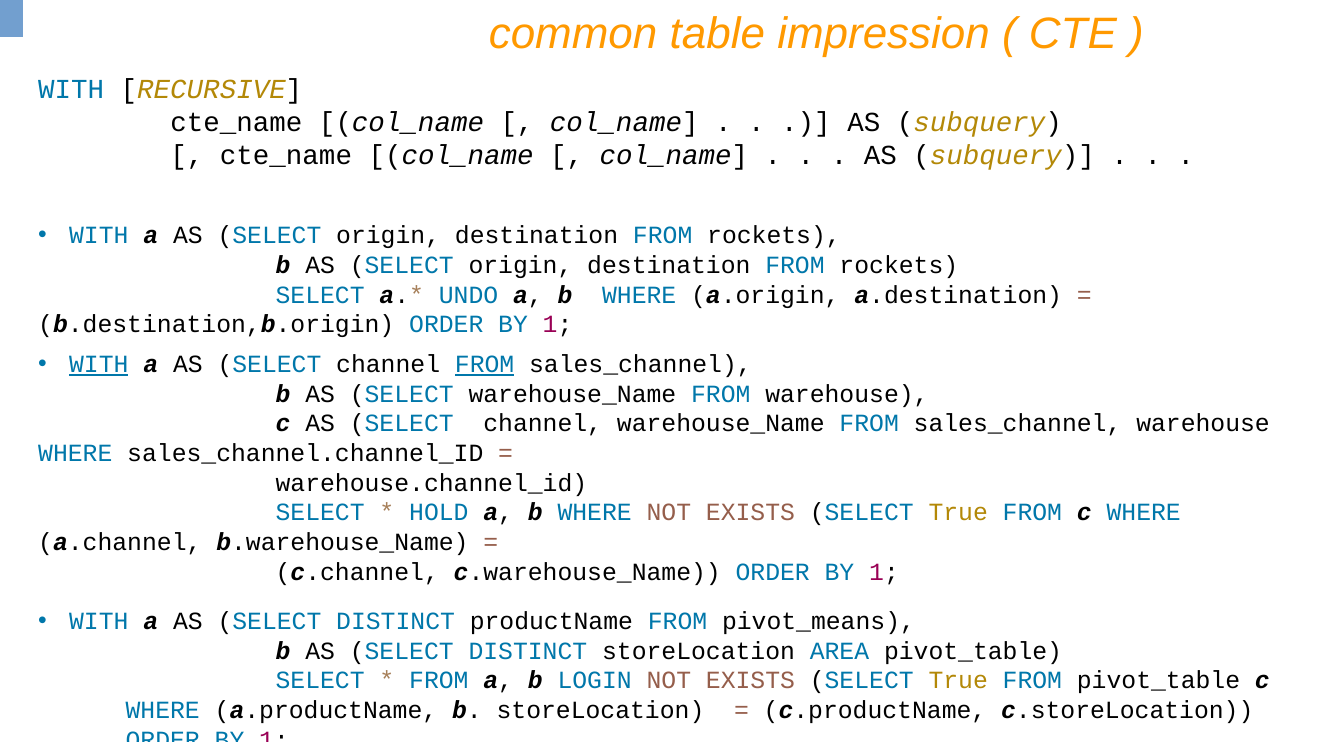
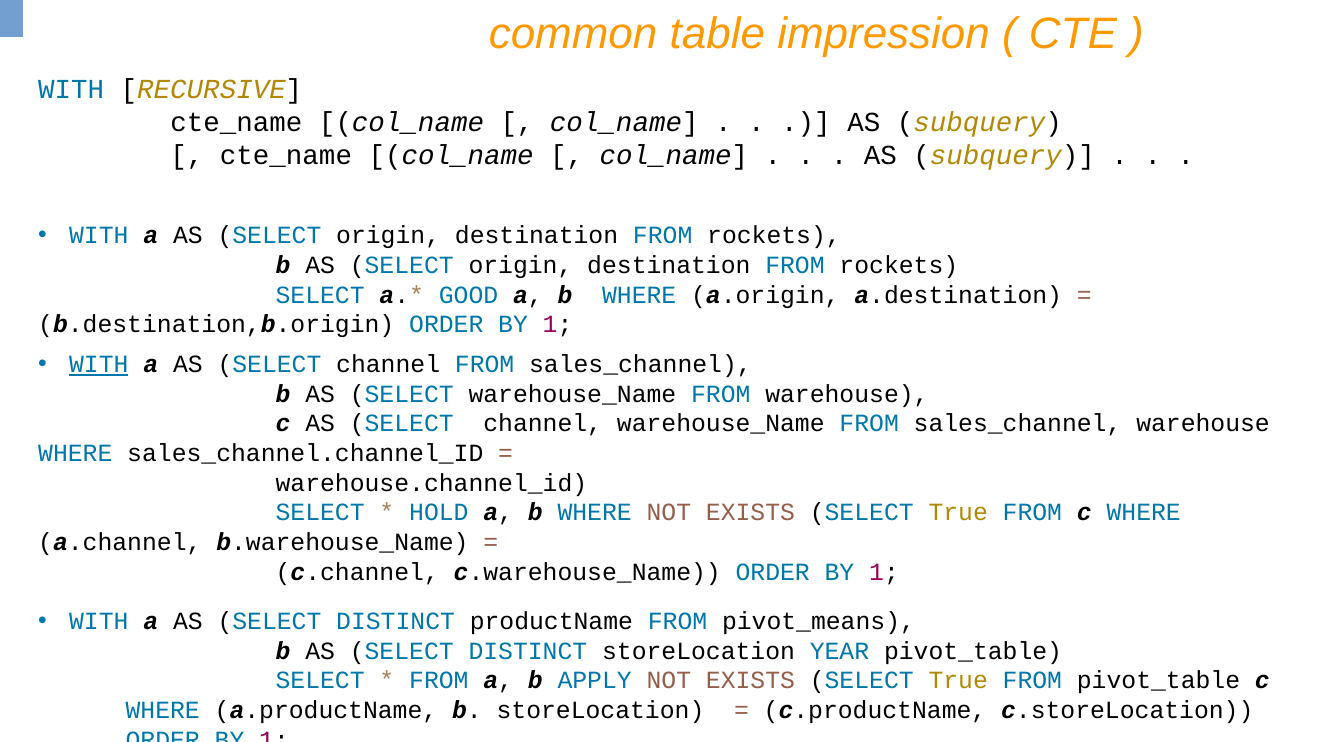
UNDO: UNDO -> GOOD (469, 295)
FROM underline: present -> none (485, 364)
AREA: AREA -> YEAR (839, 651)
LOGIN: LOGIN -> APPLY (595, 681)
